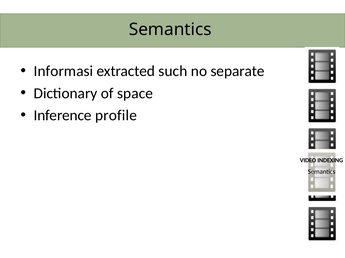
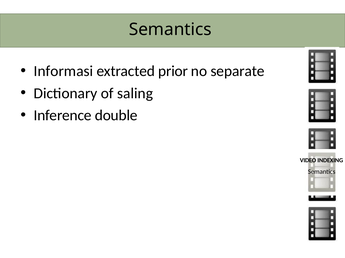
such: such -> prior (173, 71)
space: space -> saling (135, 94)
profile: profile -> double (116, 116)
